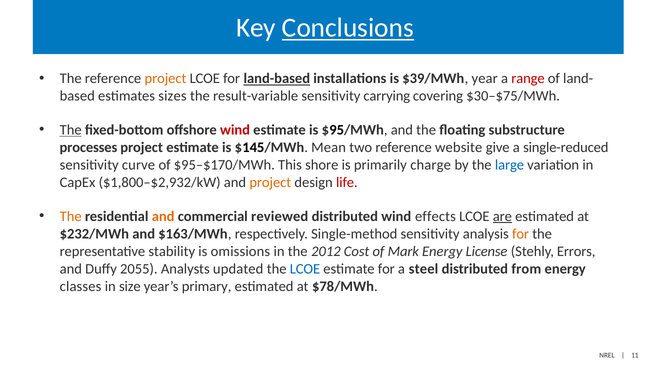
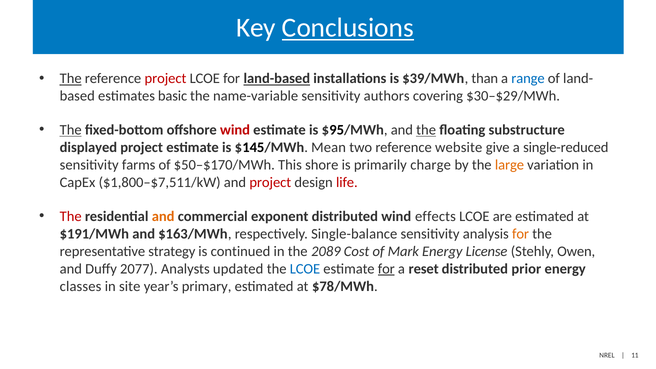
The underline: none -> present (71, 79)
project colour: orange -> red (165, 79)
year: year -> than (485, 79)
range colour: red -> blue (528, 79)
sizes: sizes -> basic (173, 96)
result-variable: result-variable -> name-variable (256, 96)
carrying: carrying -> authors (387, 96)
$30–$75/MWh: $30–$75/MWh -> $30–$29/MWh (513, 96)
the underline: none -> present (426, 130)
processes: processes -> displayed (88, 147)
curve: curve -> farms (139, 165)
$95–$170/MWh: $95–$170/MWh -> $50–$170/MWh (224, 165)
large colour: blue -> orange (509, 165)
$1,800–$2,932/kW: $1,800–$2,932/kW -> $1,800–$7,511/kW (160, 182)
project colour: orange -> red (270, 182)
The colour: orange -> red (71, 216)
reviewed: reviewed -> exponent (280, 216)
are underline: present -> none (502, 216)
$232/MWh: $232/MWh -> $191/MWh (94, 234)
Single-method: Single-method -> Single-balance (354, 234)
stability: stability -> strategy (172, 251)
omissions: omissions -> continued (241, 251)
2012: 2012 -> 2089 (326, 251)
Errors: Errors -> Owen (576, 251)
2055: 2055 -> 2077 (139, 269)
for underline: none -> present (386, 269)
steel: steel -> reset (424, 269)
from: from -> prior (526, 269)
size: size -> site (130, 286)
